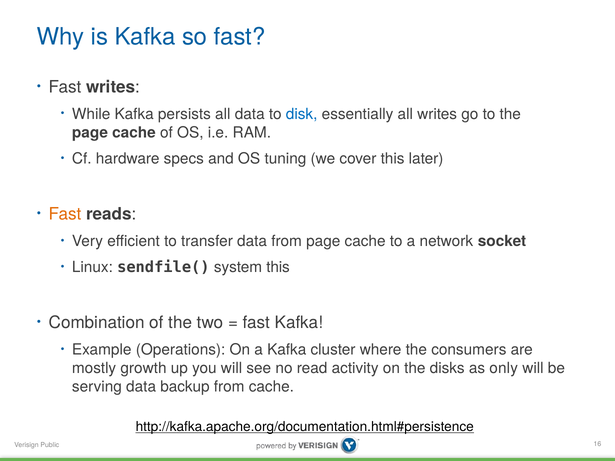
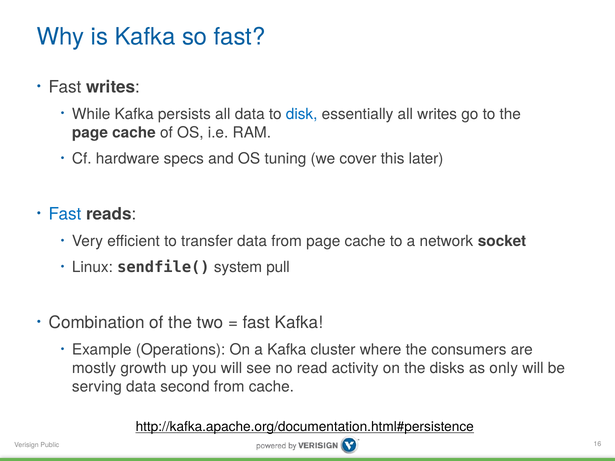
Fast colour: orange -> blue (65, 214)
system this: this -> pull (278, 267)
backup: backup -> second (185, 387)
